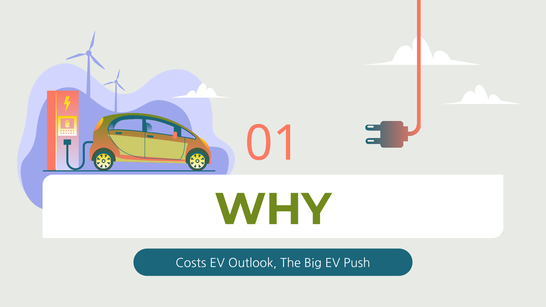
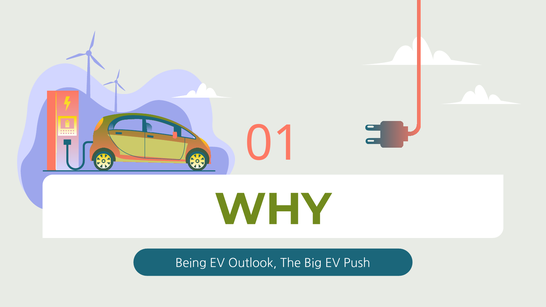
Costs: Costs -> Being (191, 263)
